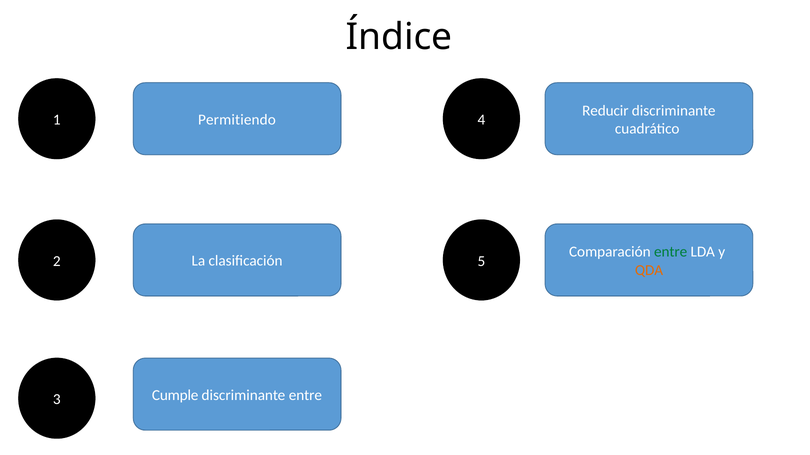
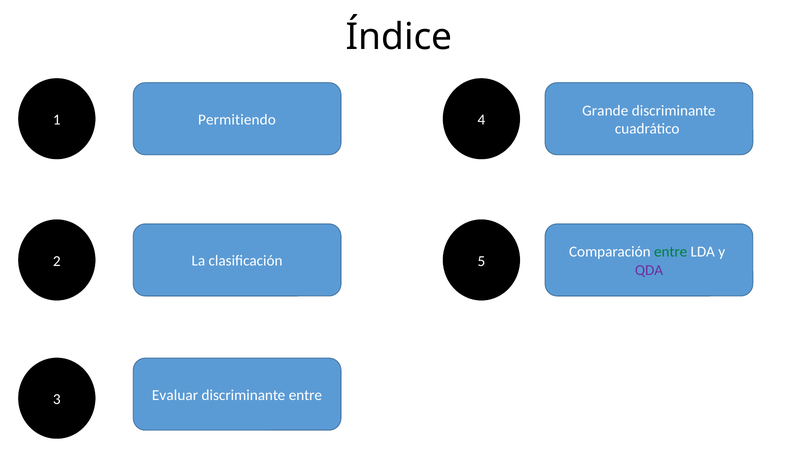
Reducir: Reducir -> Grande (605, 111)
QDA colour: orange -> purple (649, 270)
Cumple: Cumple -> Evaluar (175, 396)
